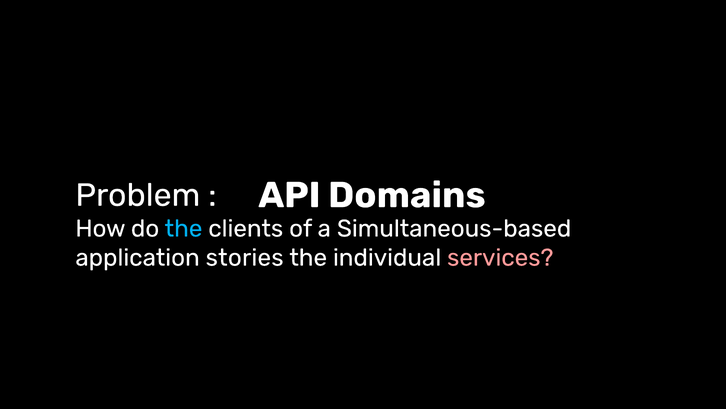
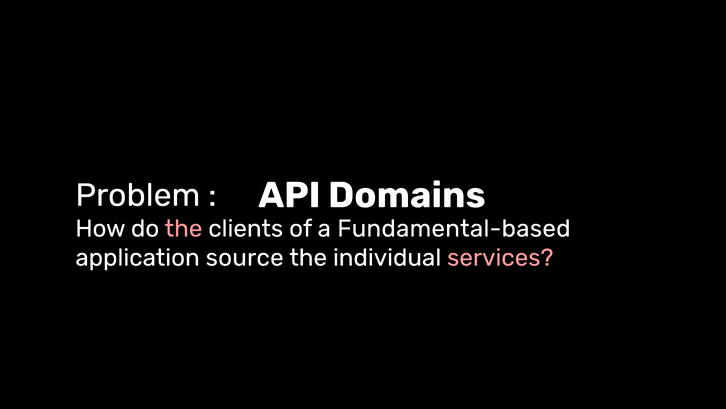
the colour: light blue -> pink (184, 228)
Simultaneous-based: Simultaneous-based -> Fundamental-based (454, 228)
stories: stories -> source (245, 257)
